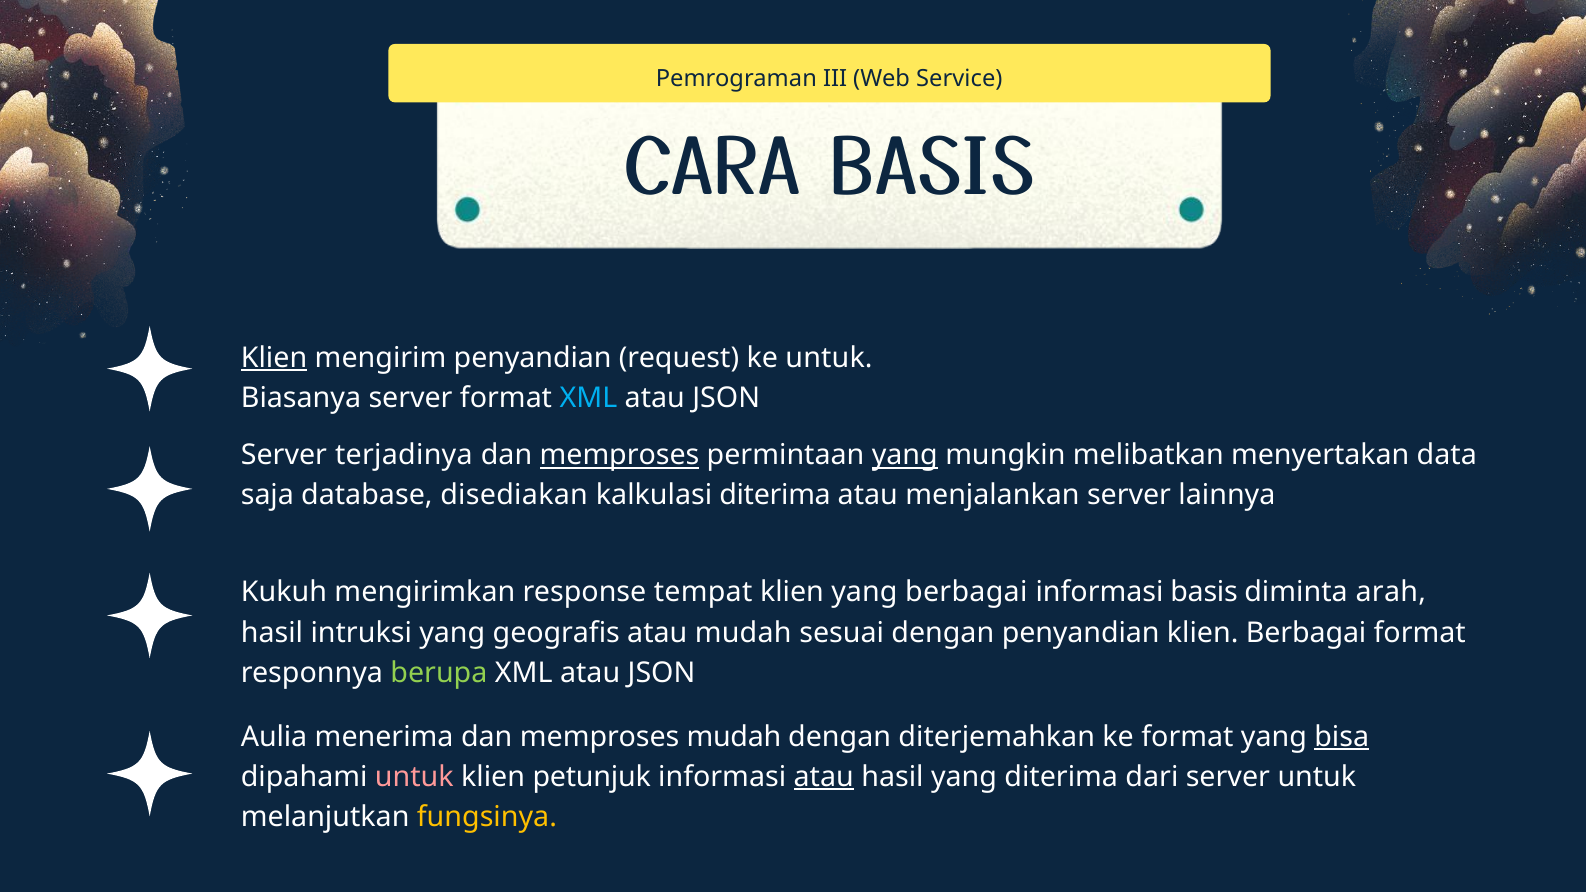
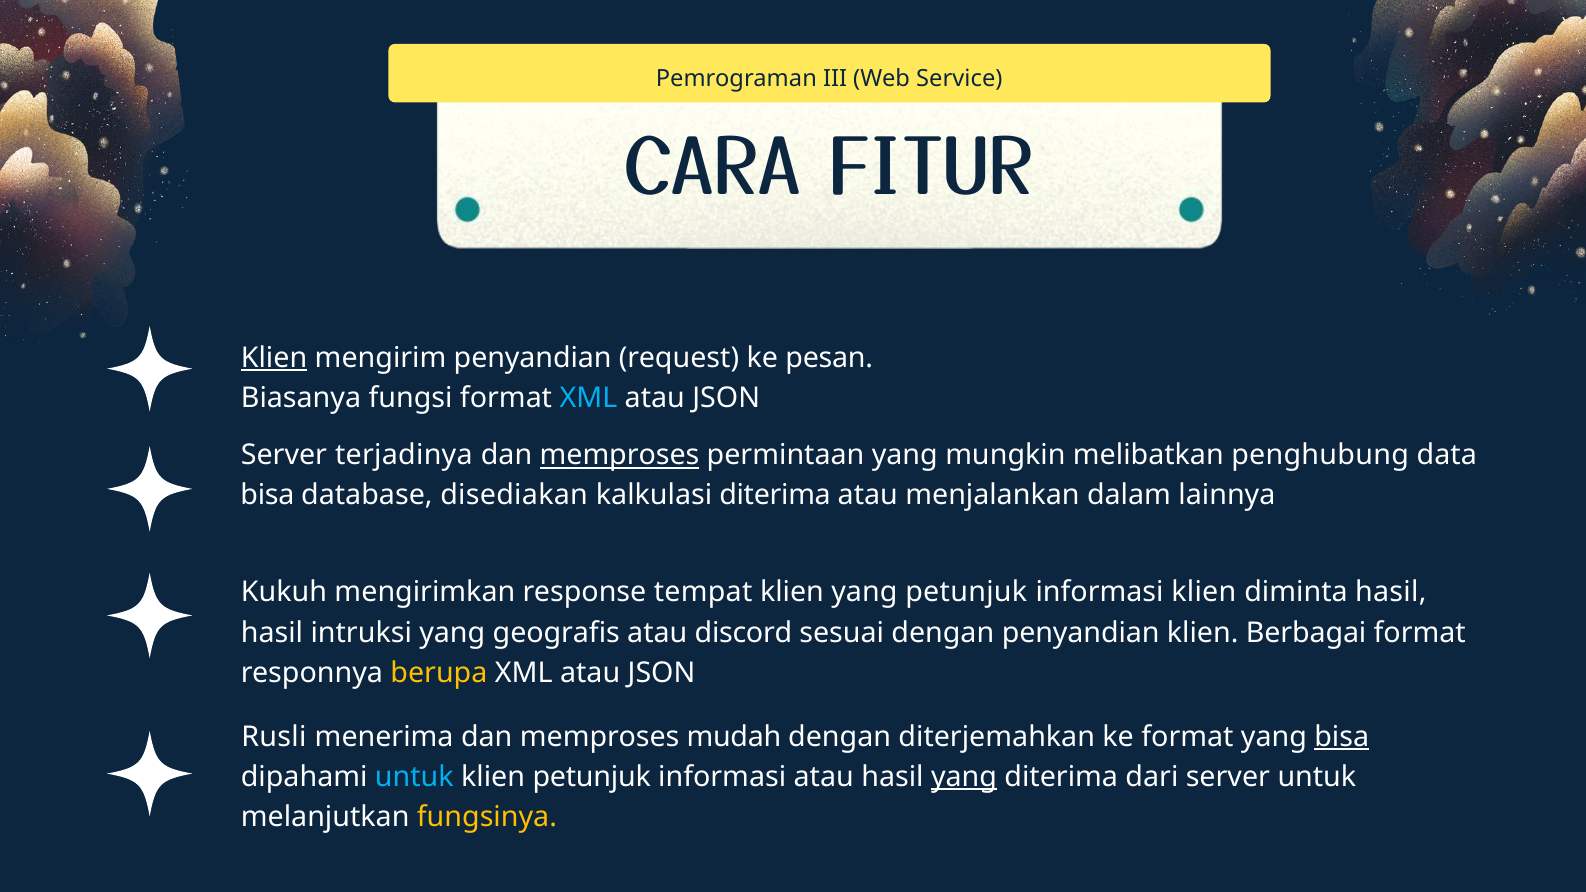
CARA BASIS: BASIS -> FITUR (932, 169)
ke untuk: untuk -> pesan (829, 358)
Biasanya server: server -> fungsi (410, 398)
yang underline: present -> none (905, 455)
menyertakan: menyertakan -> penghubung (1320, 455)
saja: saja -> bisa (267, 496)
menjalankan server: server -> dalam (1129, 496)
yang berbagai: berbagai -> petunjuk (966, 593)
informasi basis: basis -> klien (1204, 593)
diminta arah: arah -> hasil (1391, 593)
atau mudah: mudah -> discord (743, 633)
berupa colour: light green -> yellow (439, 673)
Aulia: Aulia -> Rusli (274, 737)
untuk colour: pink -> light blue (414, 777)
atau underline: present -> none (824, 777)
yang underline: none -> present (964, 777)
